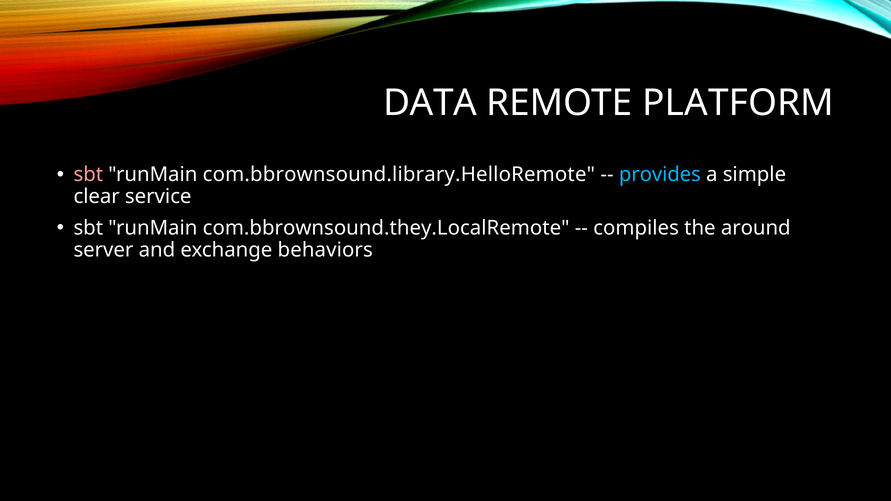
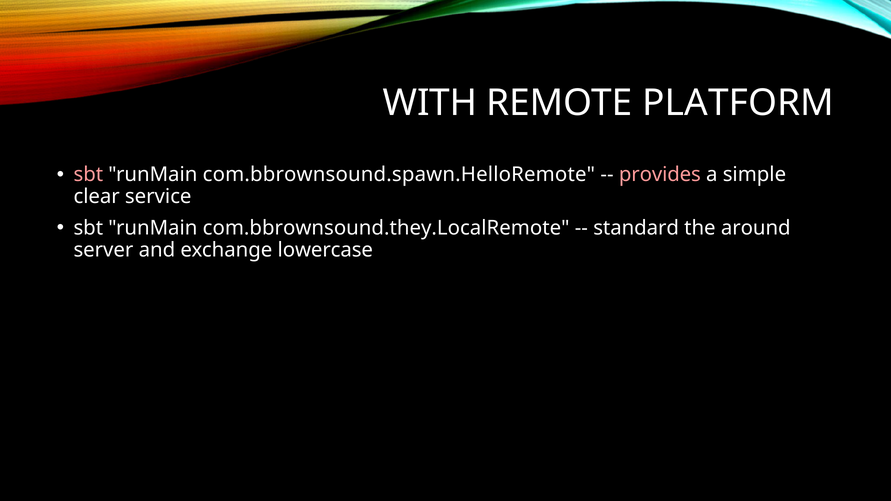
DATA: DATA -> WITH (430, 103)
com.bbrownsound.library.HelloRemote: com.bbrownsound.library.HelloRemote -> com.bbrownsound.spawn.HelloRemote (399, 175)
provides colour: light blue -> pink (660, 175)
compiles: compiles -> standard (636, 228)
behaviors: behaviors -> lowercase (325, 250)
